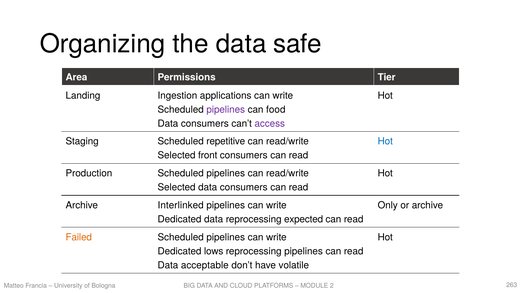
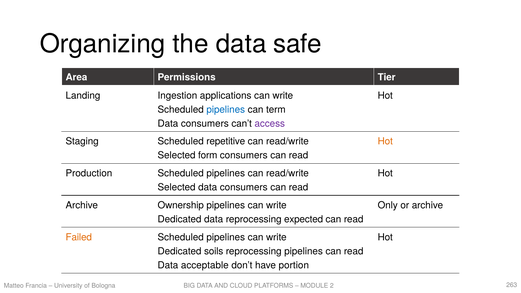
pipelines colour: purple -> blue (226, 110)
food: food -> term (276, 110)
Hot colour: blue -> orange (385, 141)
front: front -> form (208, 155)
Interlinked: Interlinked -> Ownership (181, 205)
lows: lows -> soils (214, 251)
volatile: volatile -> portion (294, 265)
